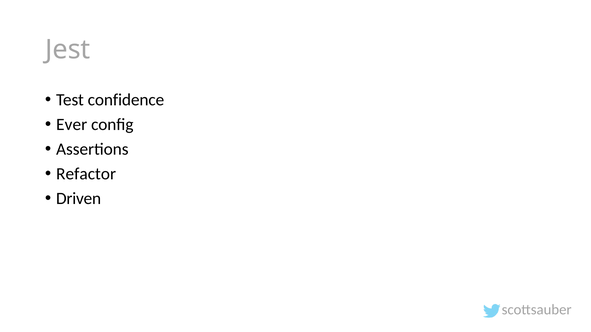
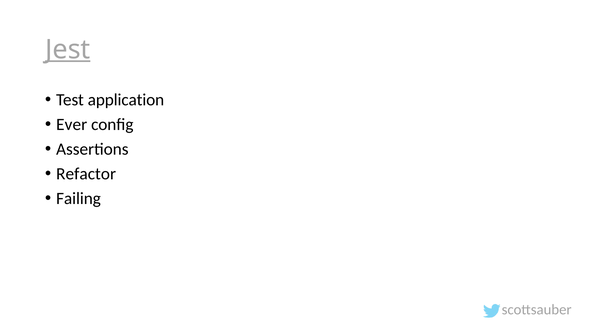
Jest underline: none -> present (68, 50)
confidence: confidence -> application (126, 100)
Driven: Driven -> Failing (78, 199)
